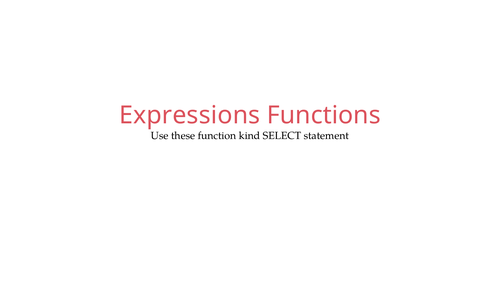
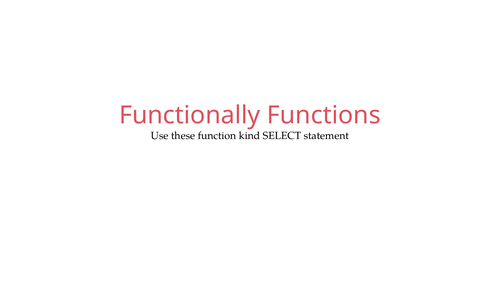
Expressions: Expressions -> Functionally (190, 115)
